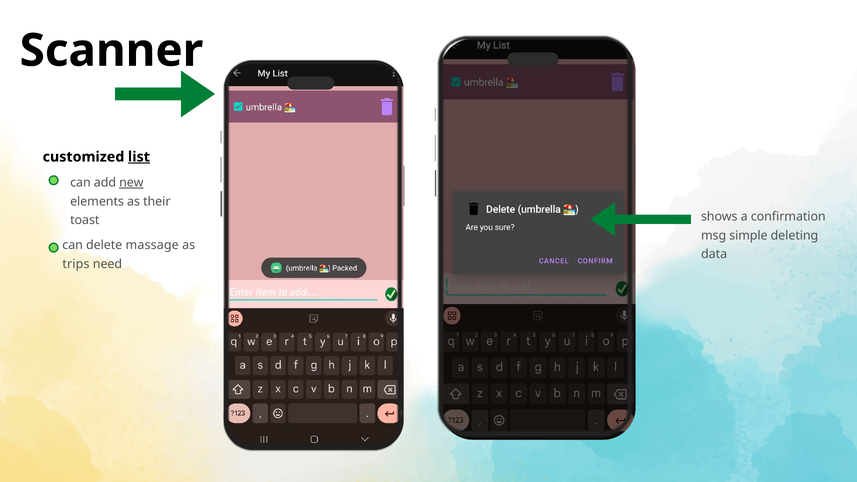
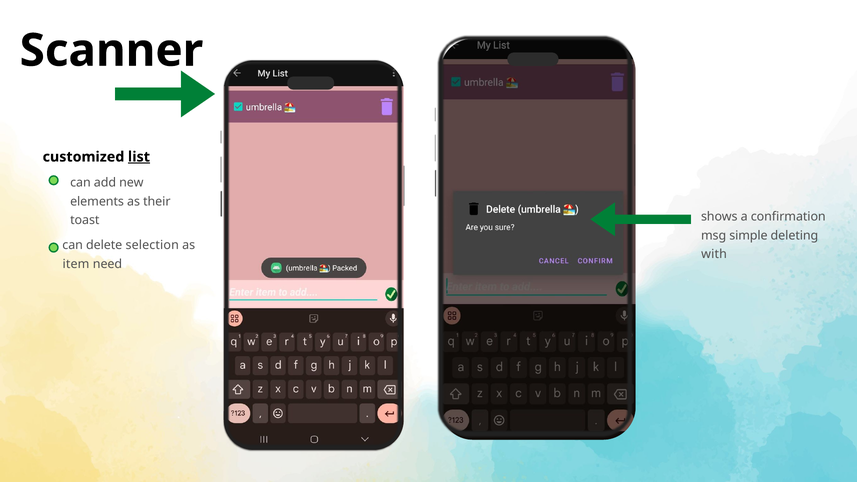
new underline: present -> none (131, 183)
massage: massage -> selection (152, 245)
data: data -> with (714, 254)
trips: trips -> item (76, 264)
